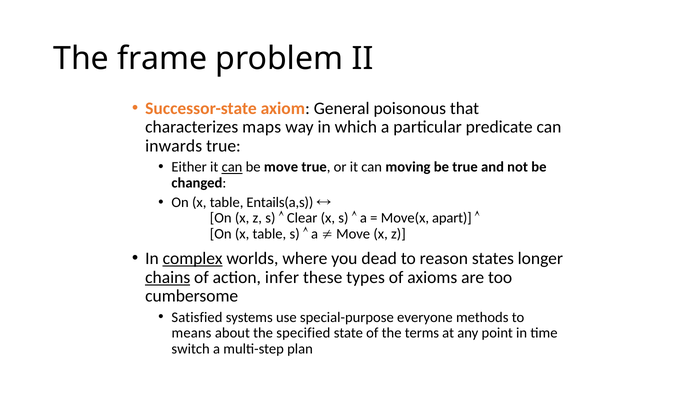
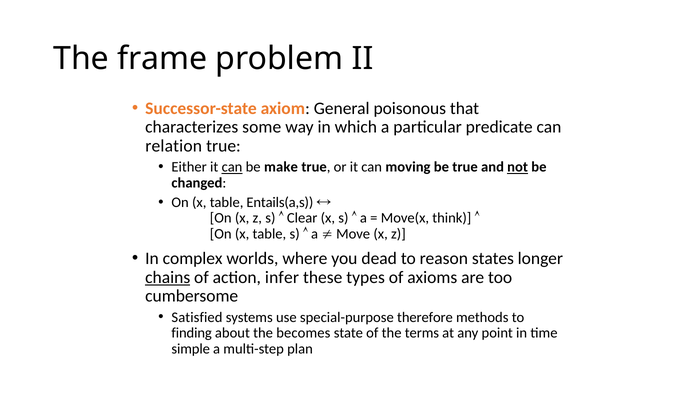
maps: maps -> some (262, 127)
inwards: inwards -> relation (174, 146)
be move: move -> make (281, 167)
not underline: none -> present (518, 167)
apart: apart -> think (452, 218)
complex underline: present -> none (193, 258)
everyone: everyone -> therefore (425, 317)
means: means -> finding (192, 333)
specified: specified -> becomes (303, 333)
switch: switch -> simple (191, 348)
